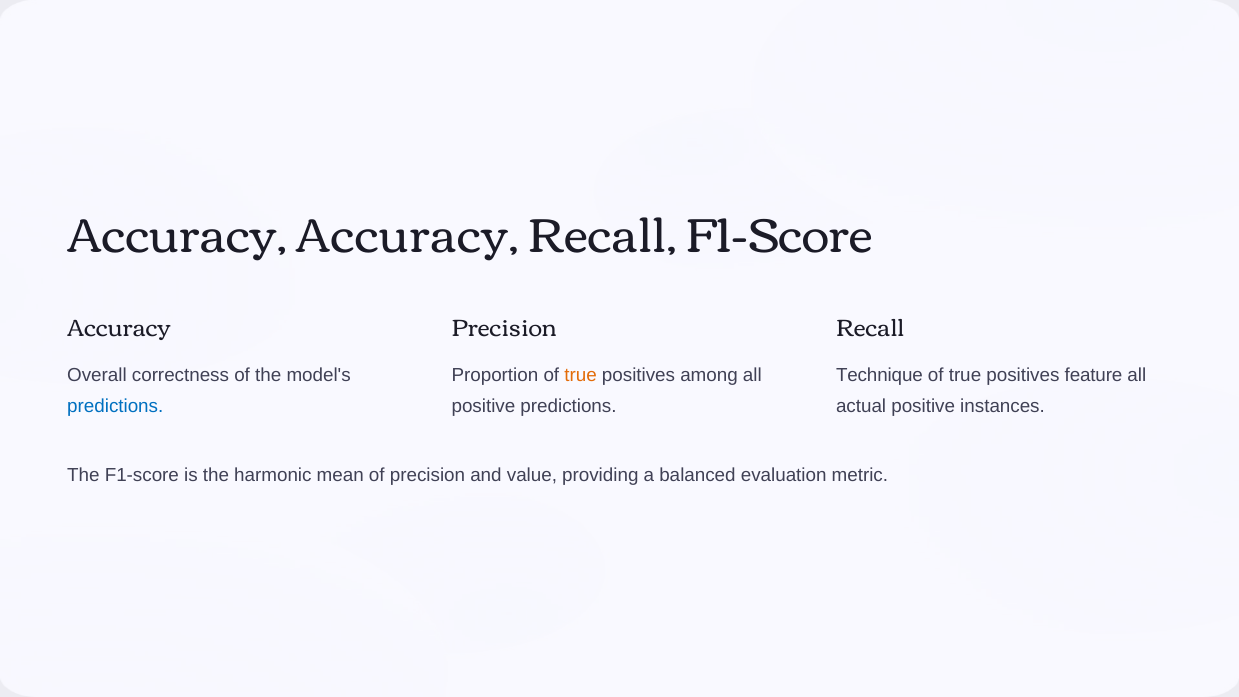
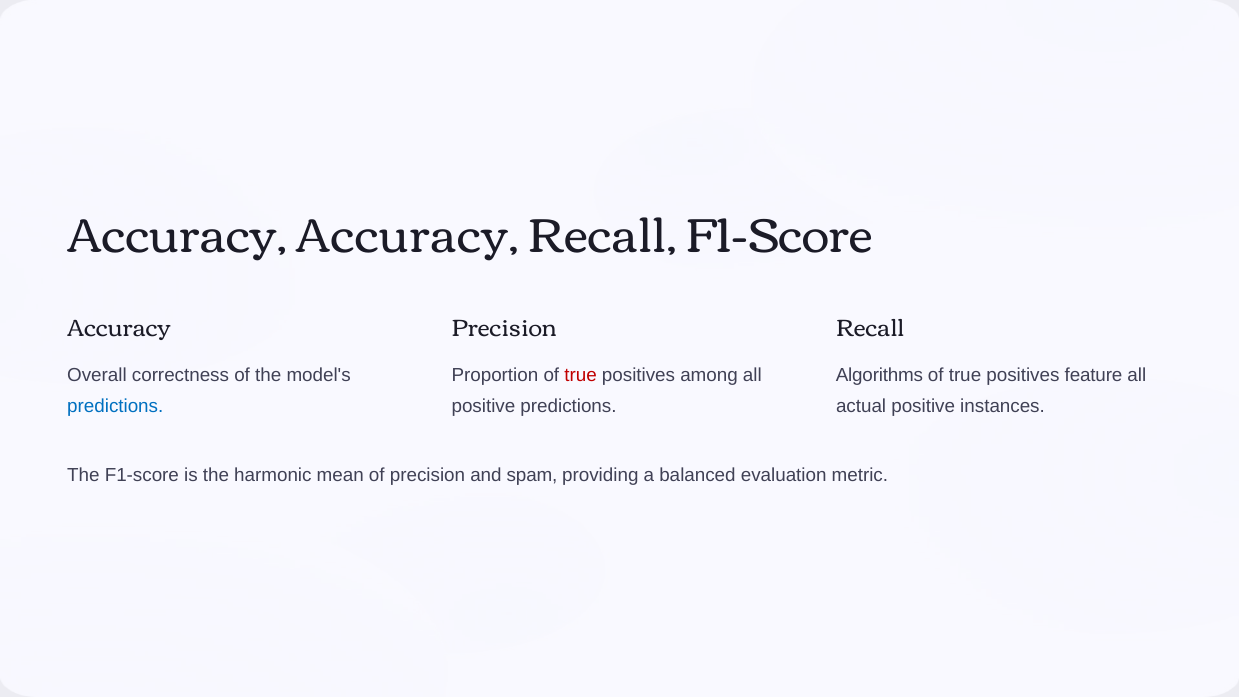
true colour: orange -> red (581, 375)
Technique: Technique -> Algorithms (879, 375)
value: value -> spam (532, 475)
